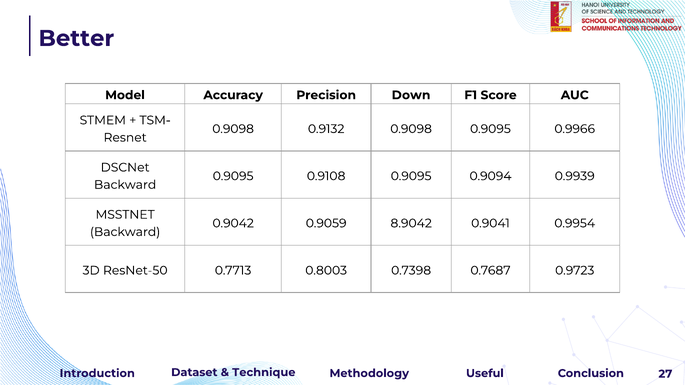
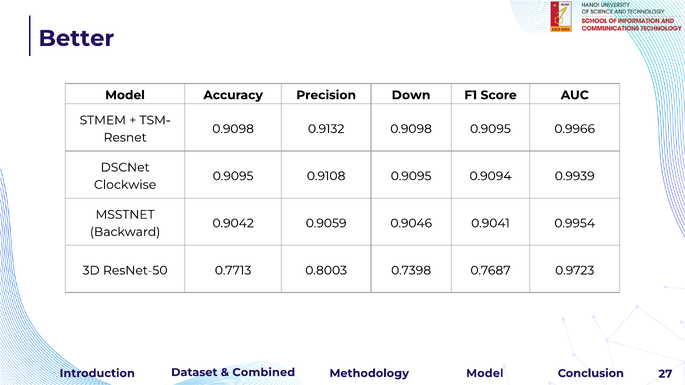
Backward: Backward -> Clockwise (125, 185)
8.9042: 8.9042 -> 0.9046 (411, 223)
Technique: Technique -> Combined (264, 373)
Useful: Useful -> Model (485, 374)
